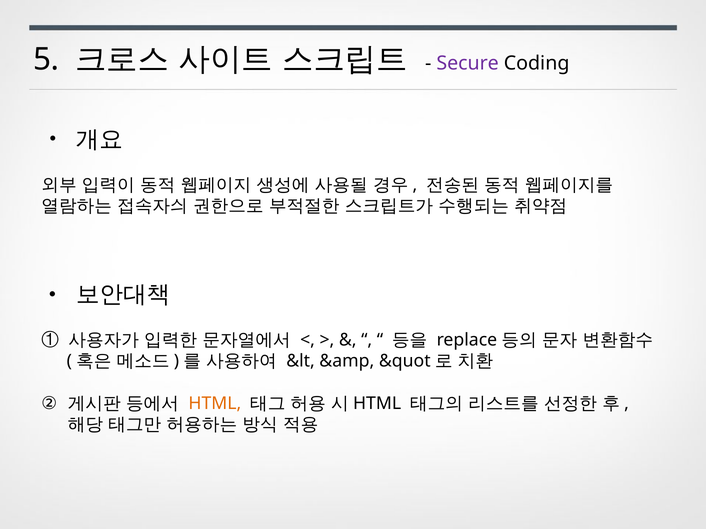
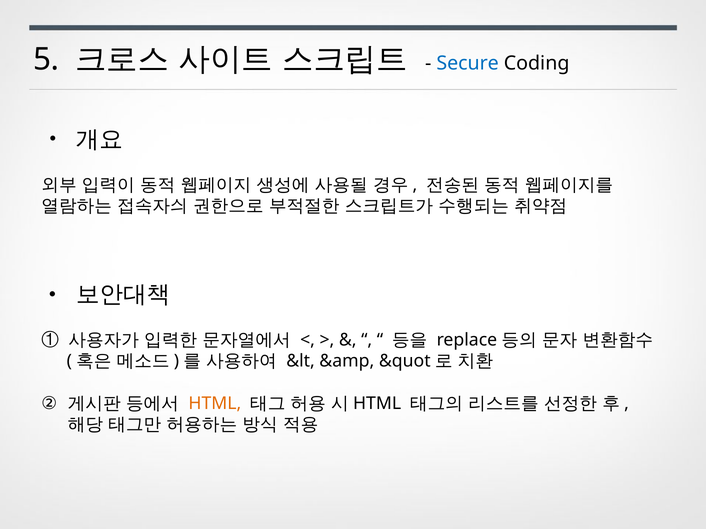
Secure colour: purple -> blue (468, 63)
